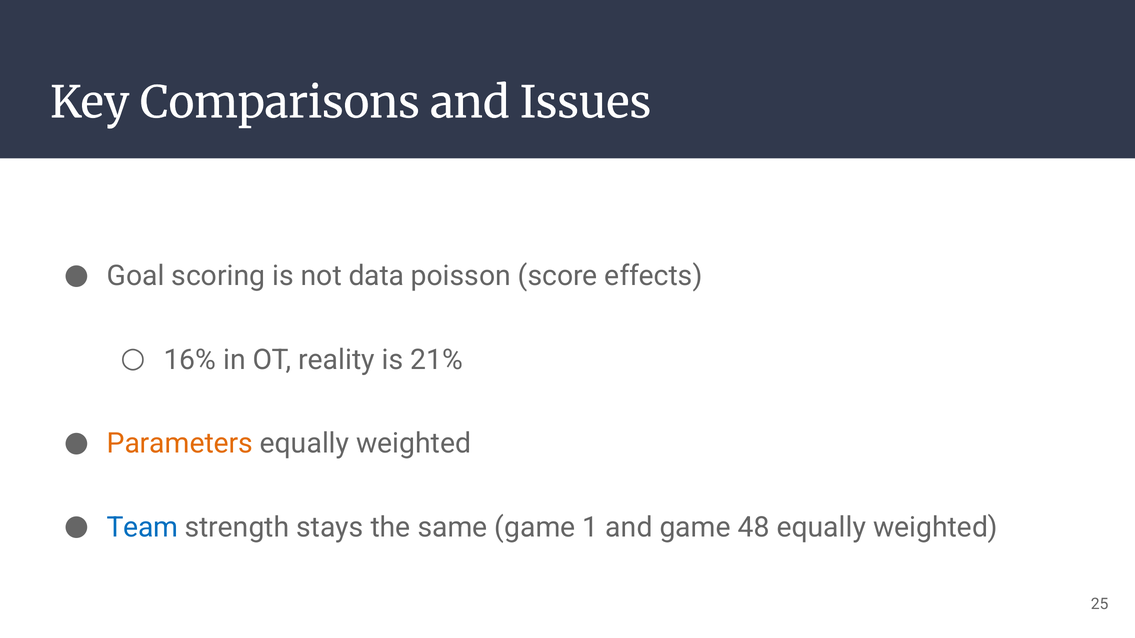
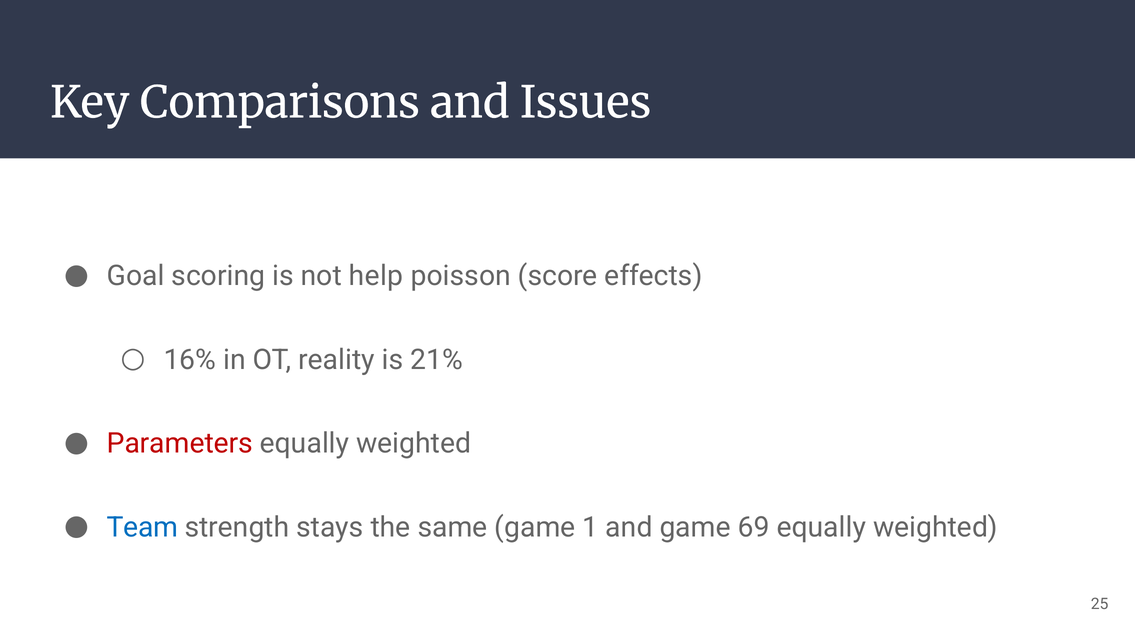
data: data -> help (376, 276)
Parameters colour: orange -> red (180, 444)
48: 48 -> 69 (754, 528)
